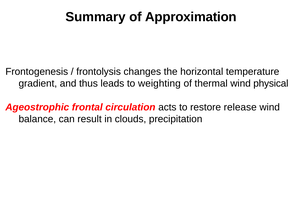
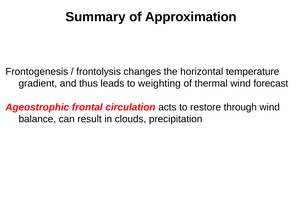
physical: physical -> forecast (271, 83)
release: release -> through (240, 107)
